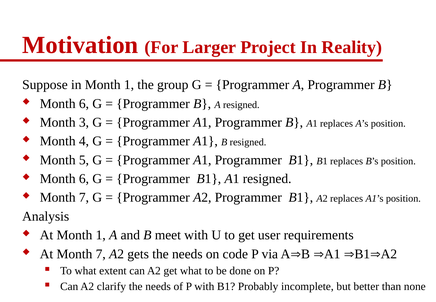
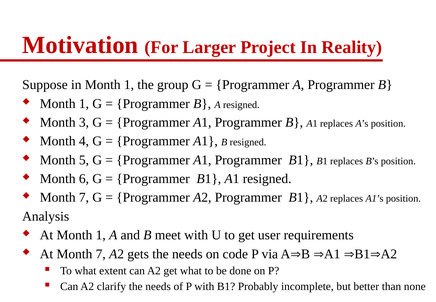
6: 6 -> 1 (84, 104)
